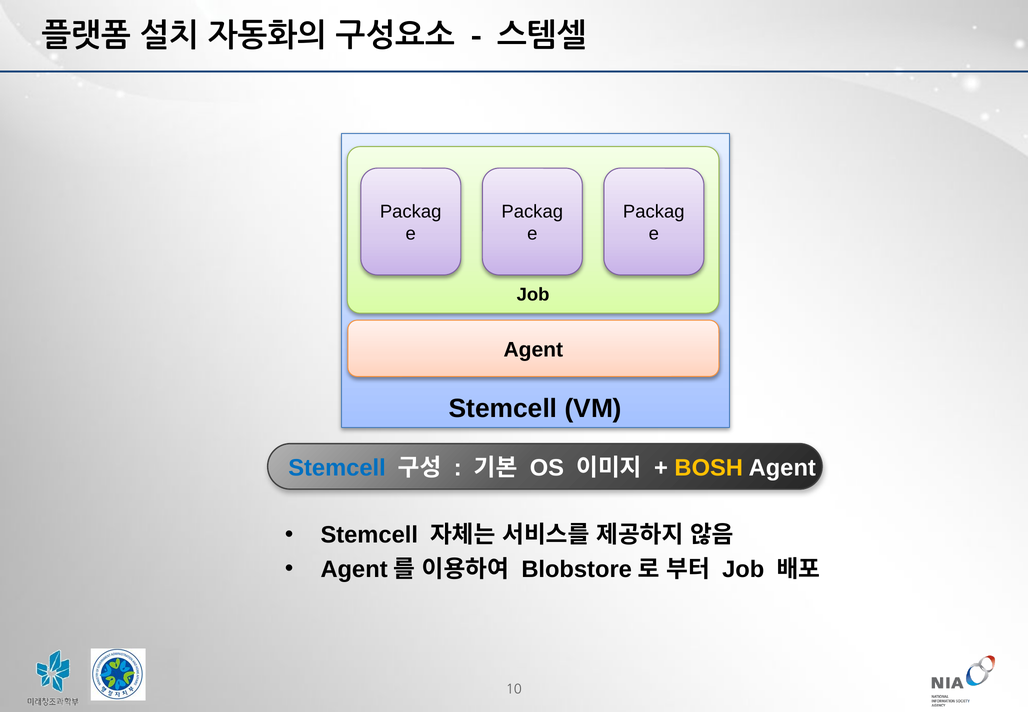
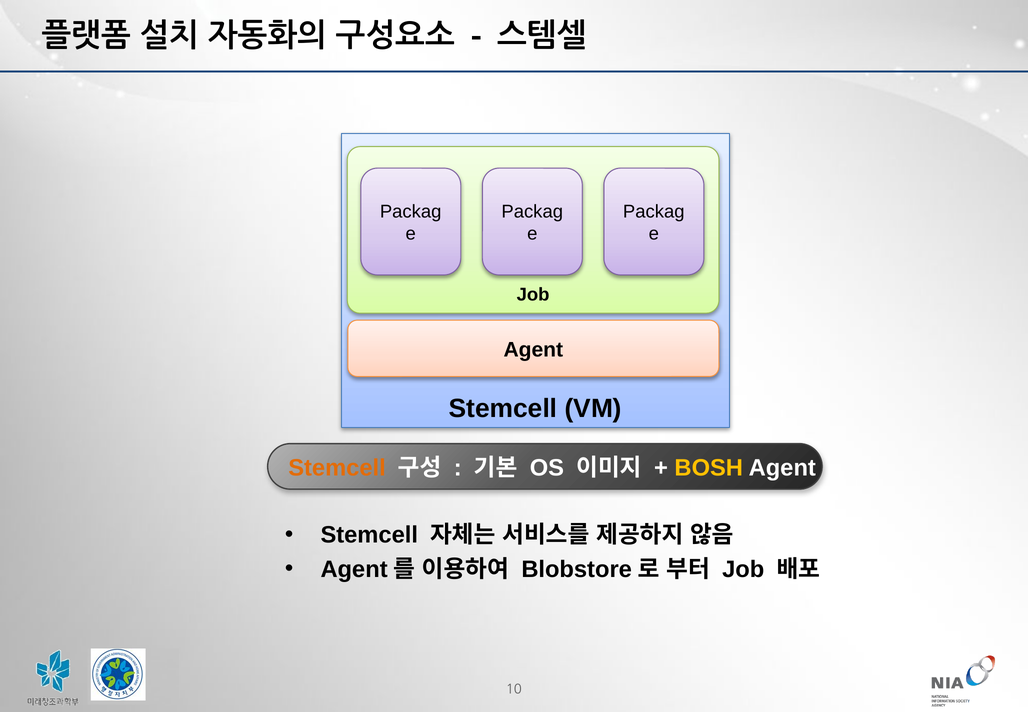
Stemcell colour: blue -> orange (337, 468)
